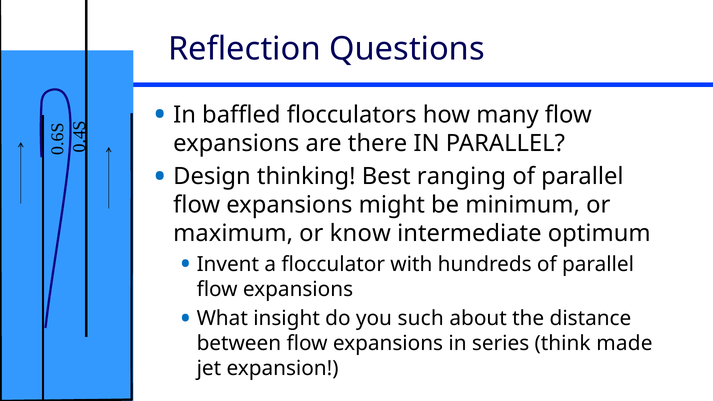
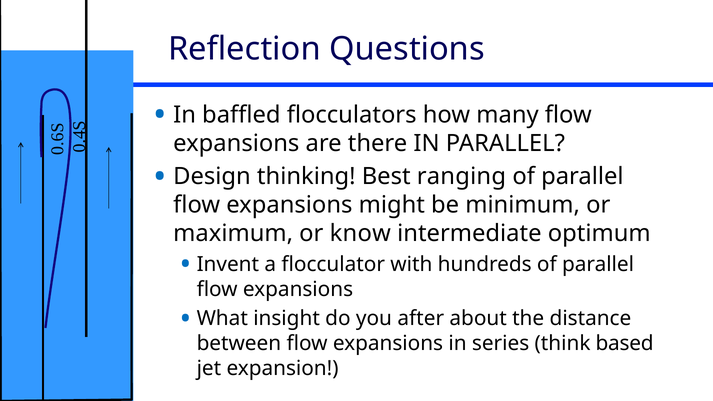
such: such -> after (421, 318)
made: made -> based (625, 343)
